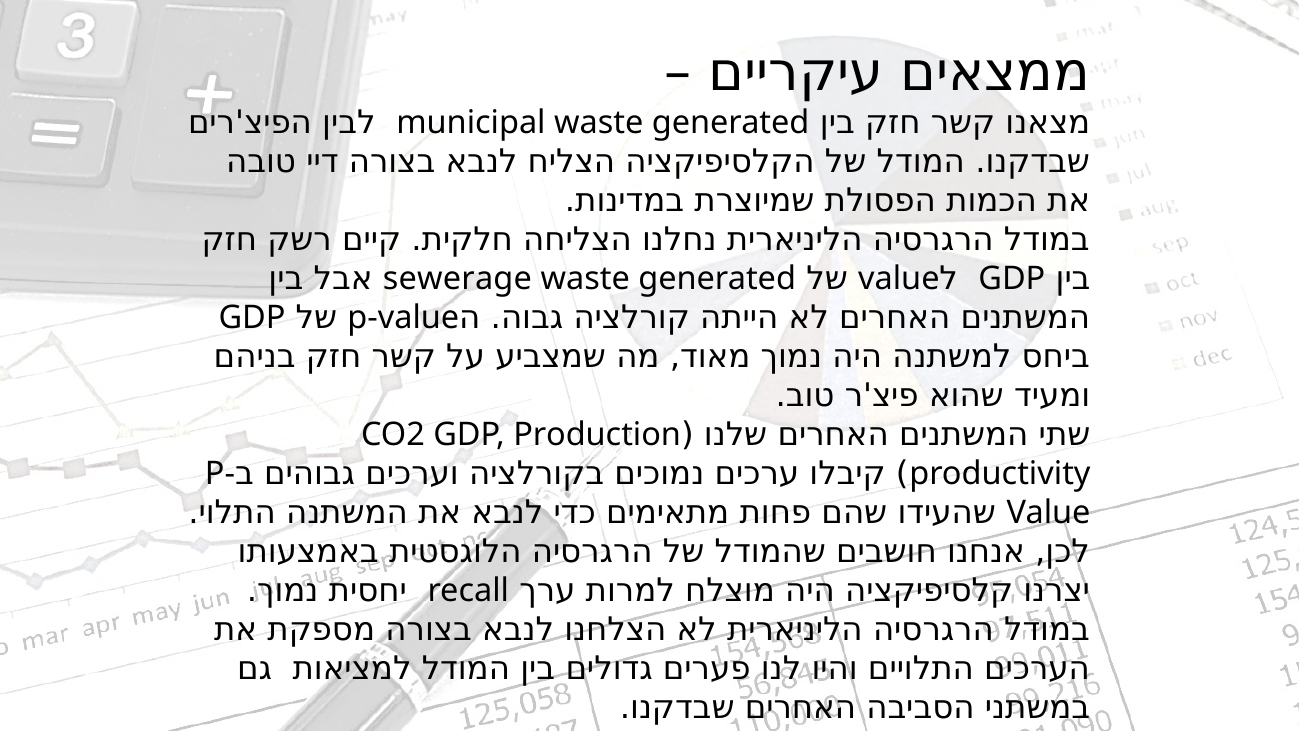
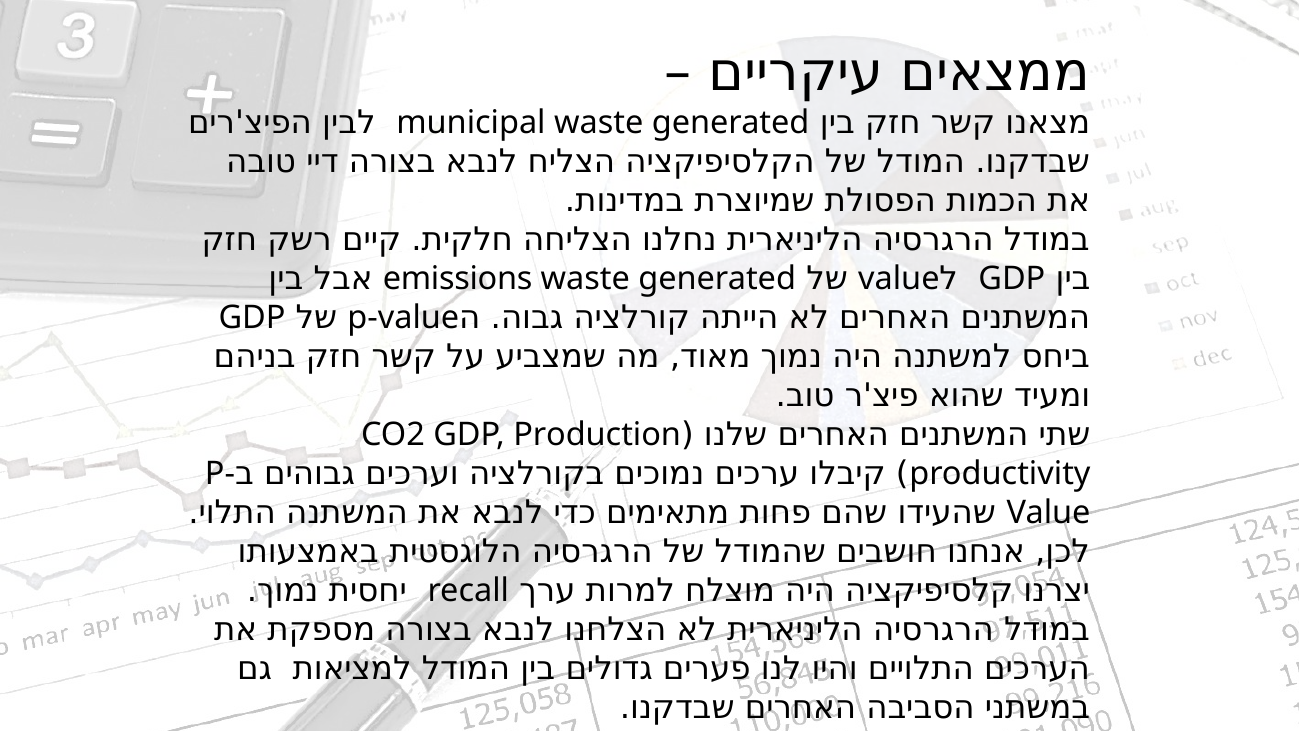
sewerage: sewerage -> emissions (458, 279)
